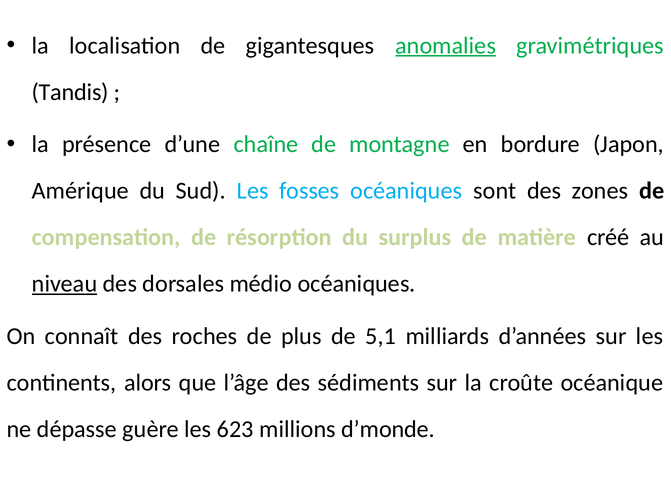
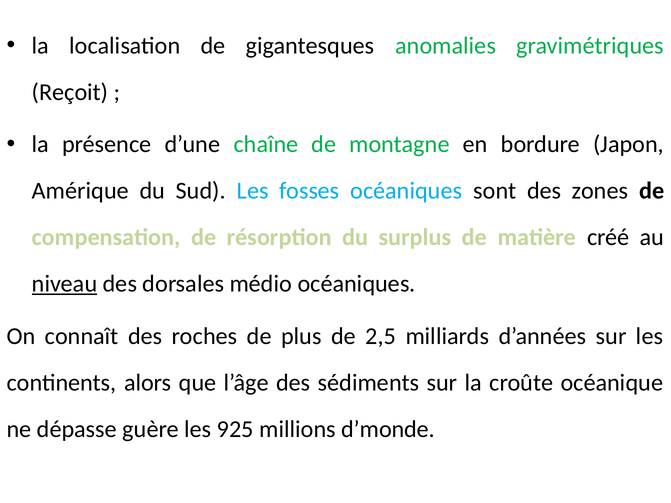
anomalies underline: present -> none (446, 46)
Tandis: Tandis -> Reçoit (70, 92)
5,1: 5,1 -> 2,5 (381, 336)
623: 623 -> 925 (235, 429)
